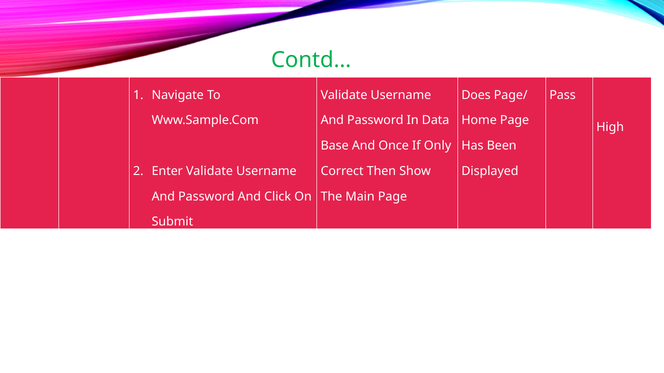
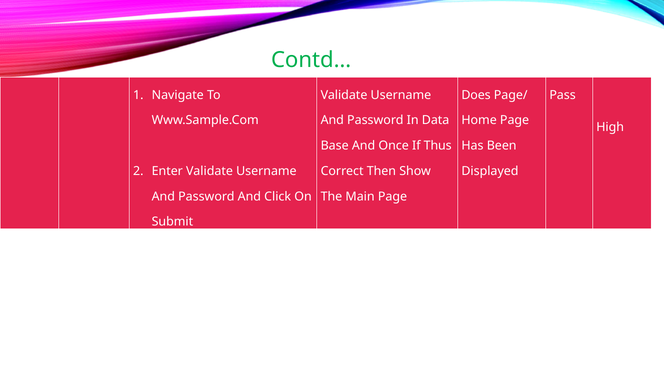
Only: Only -> Thus (438, 146)
